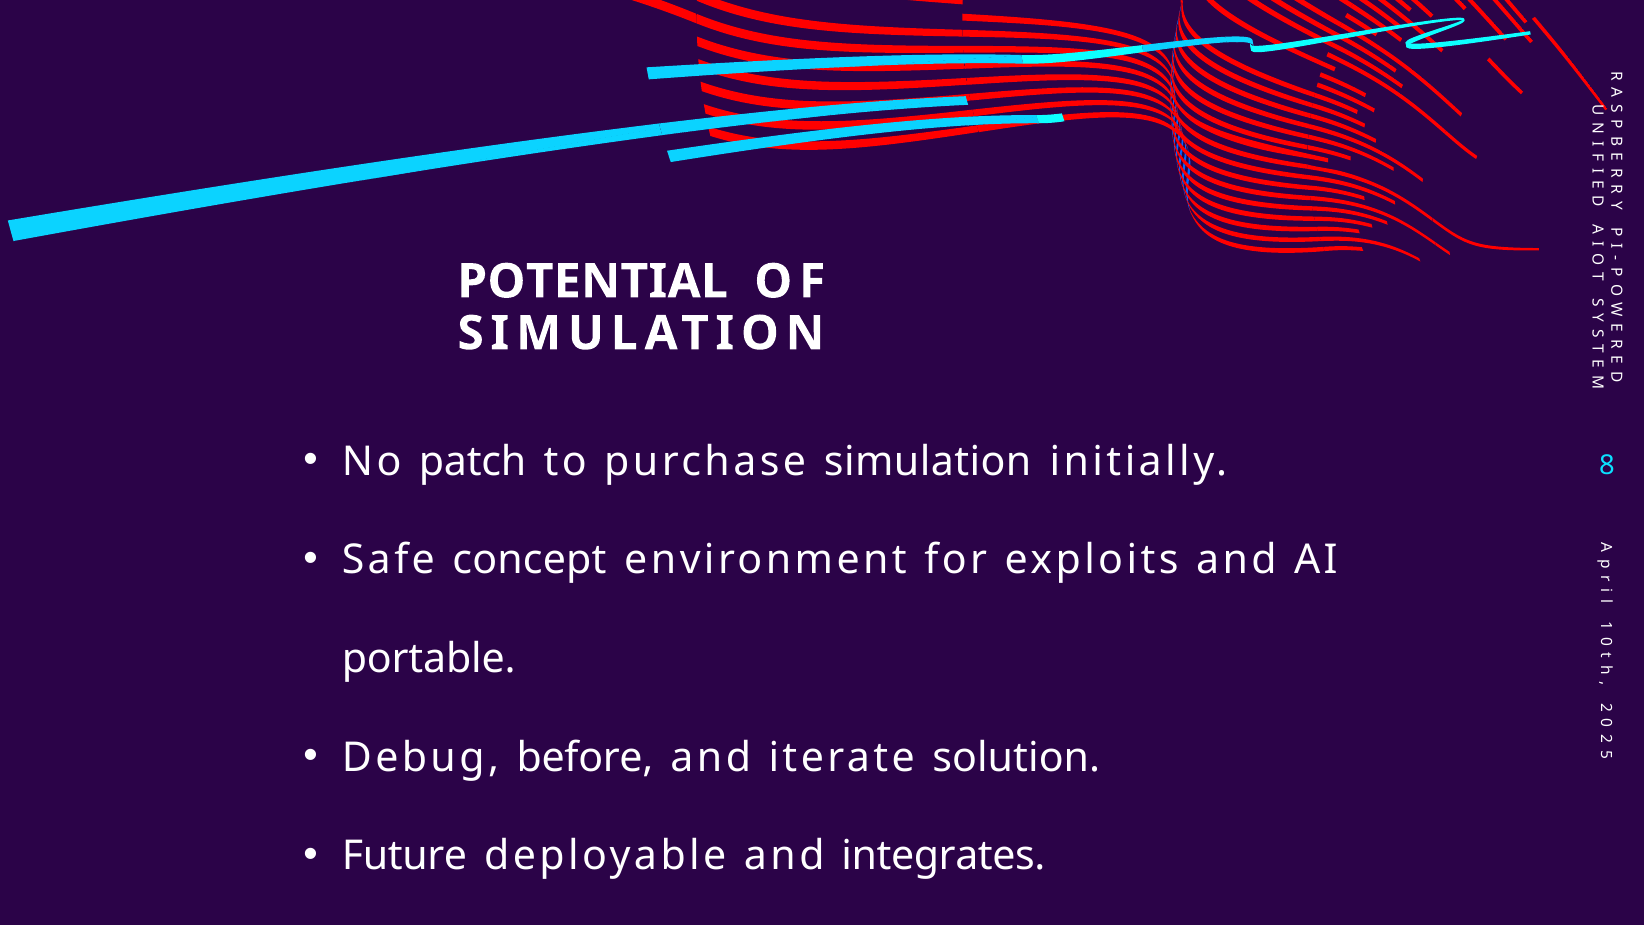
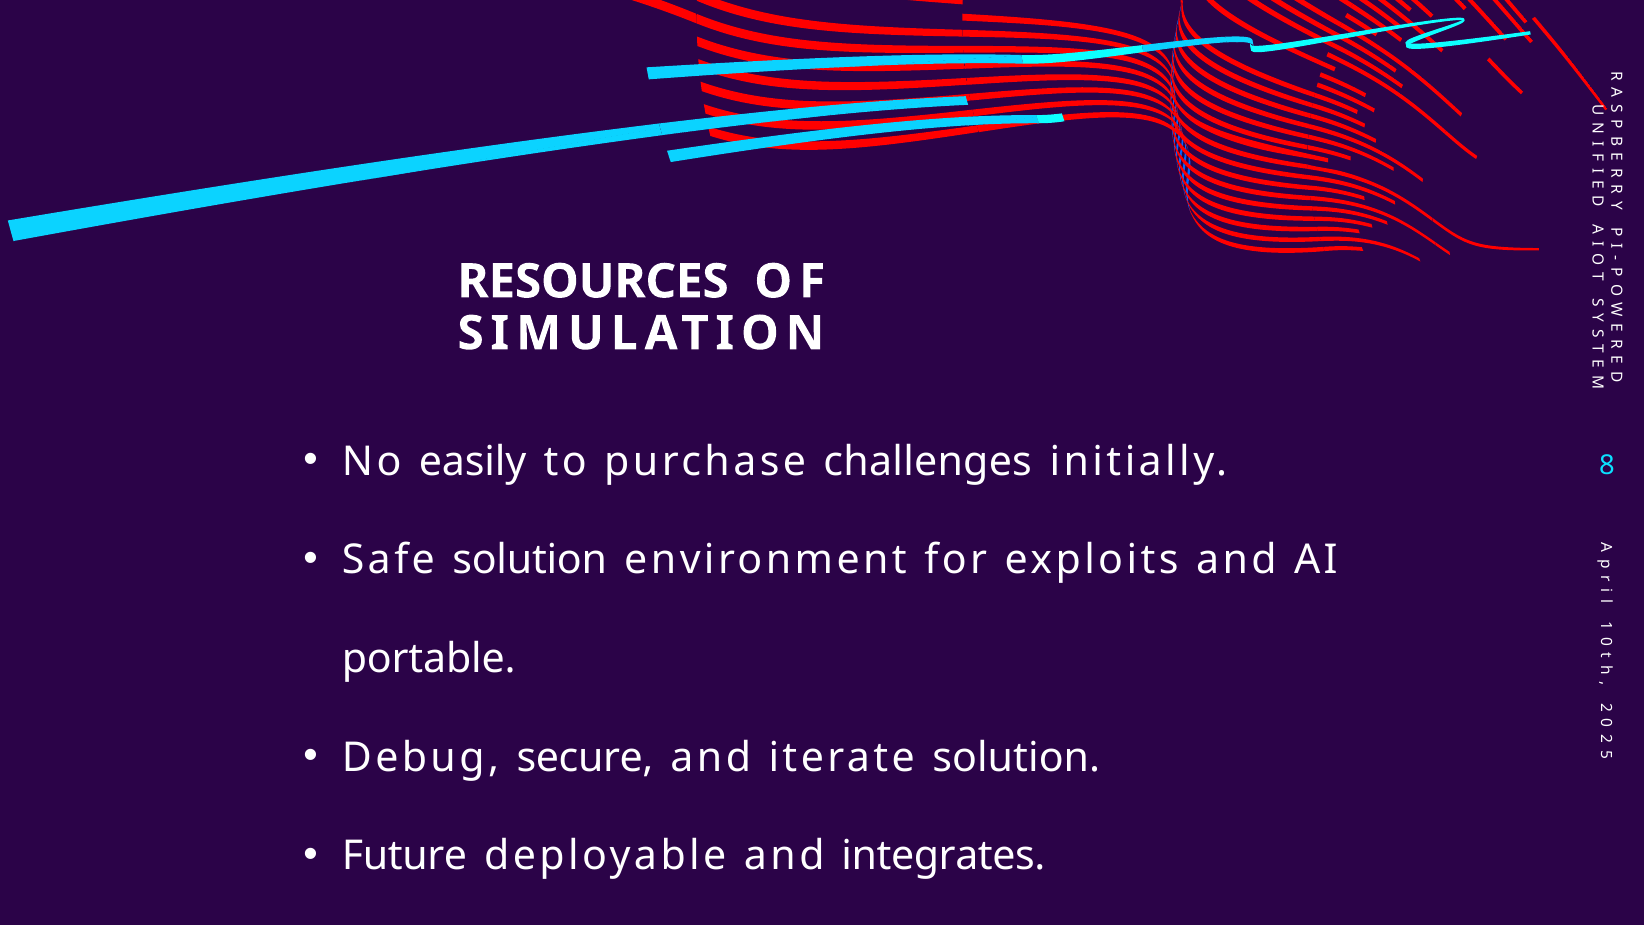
POTENTIAL: POTENTIAL -> RESOURCES (593, 282)
patch: patch -> easily (473, 461)
purchase simulation: simulation -> challenges (928, 461)
Safe concept: concept -> solution (530, 560)
before: before -> secure (585, 757)
